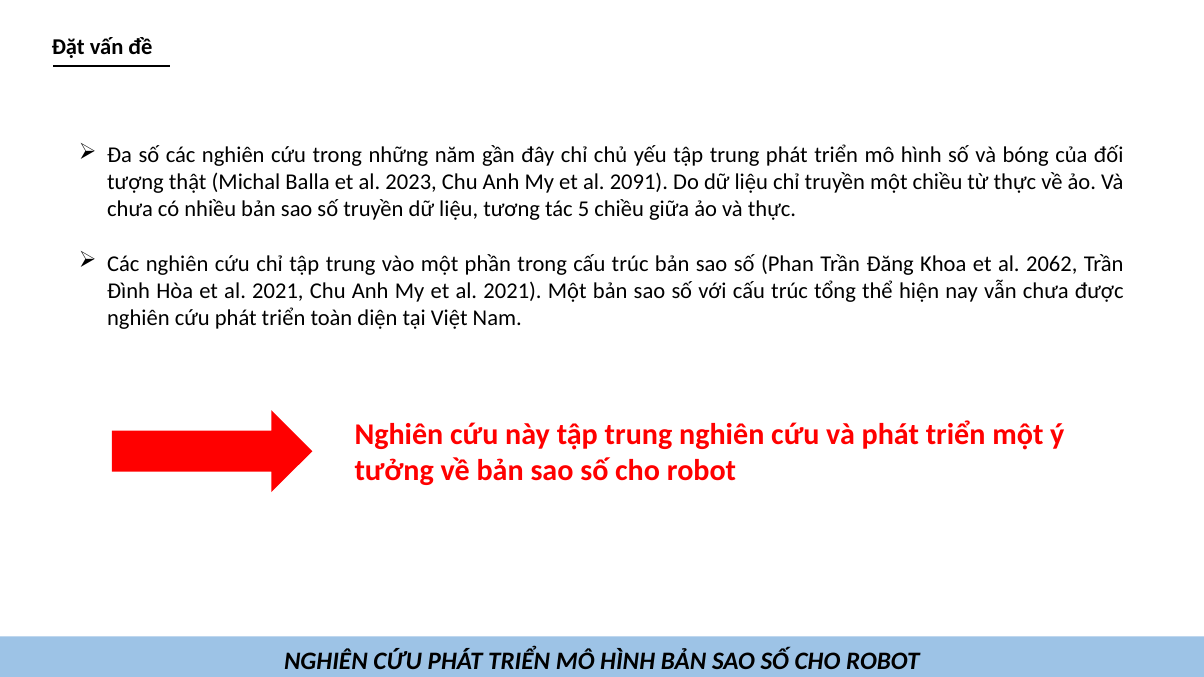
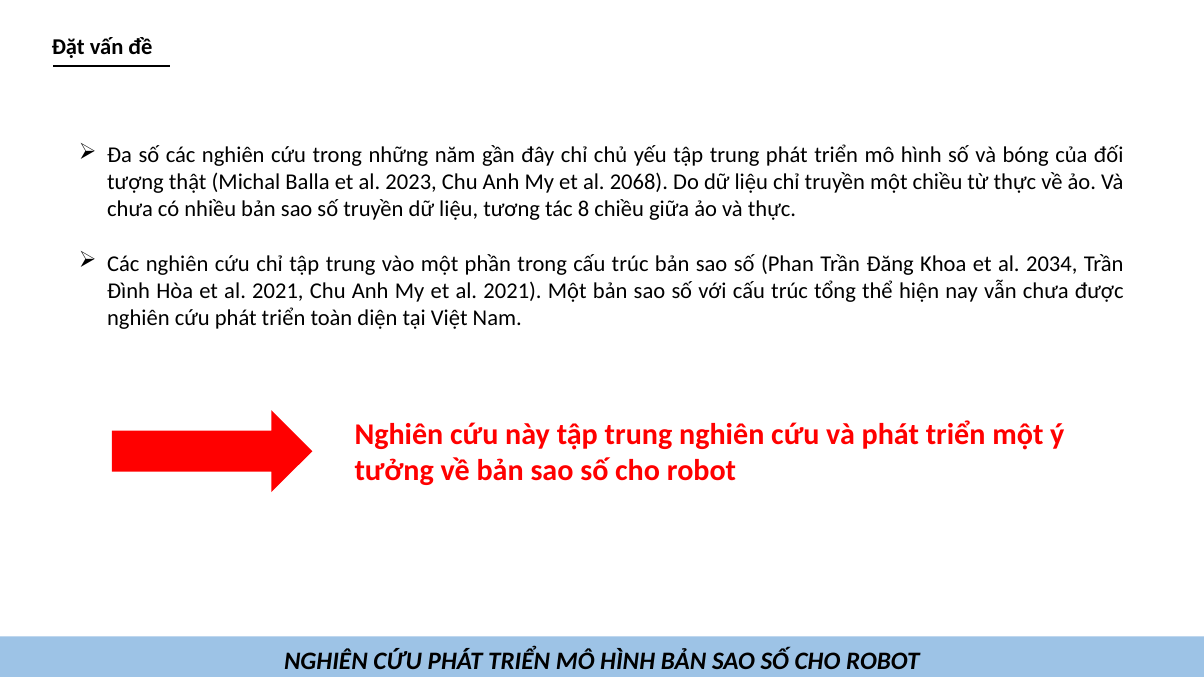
2091: 2091 -> 2068 (639, 182)
5: 5 -> 8 (584, 210)
2062: 2062 -> 2034 (1052, 264)
